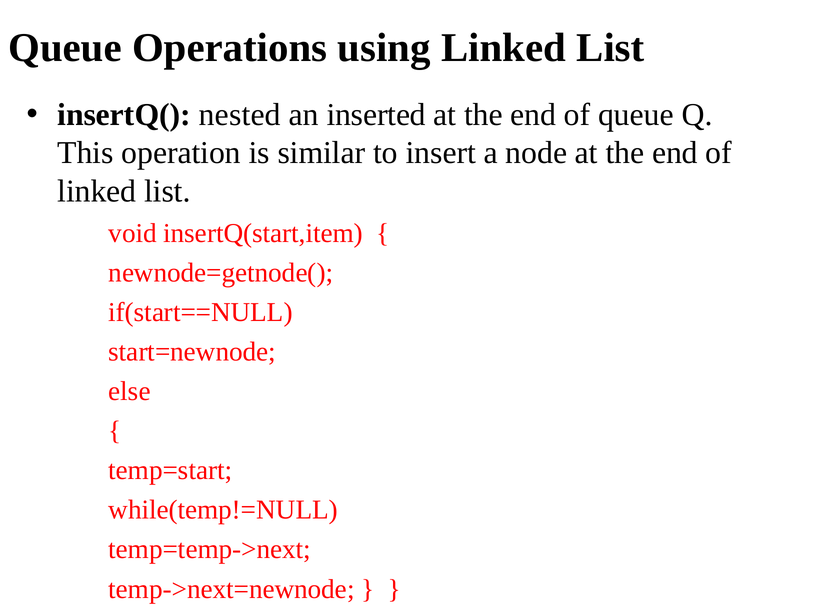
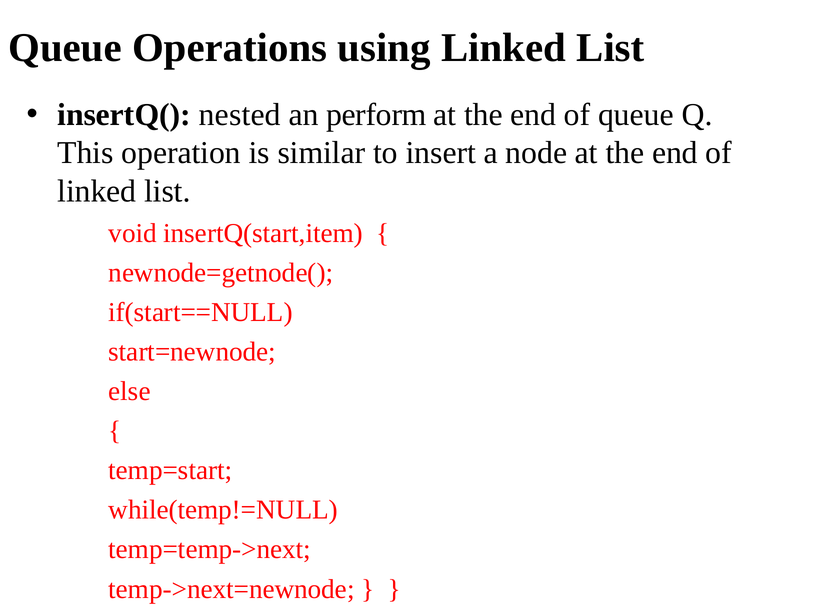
inserted: inserted -> perform (376, 115)
